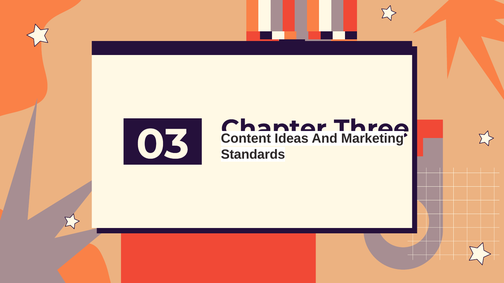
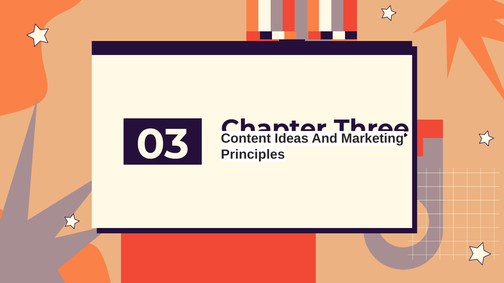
Standards: Standards -> Principles (253, 155)
